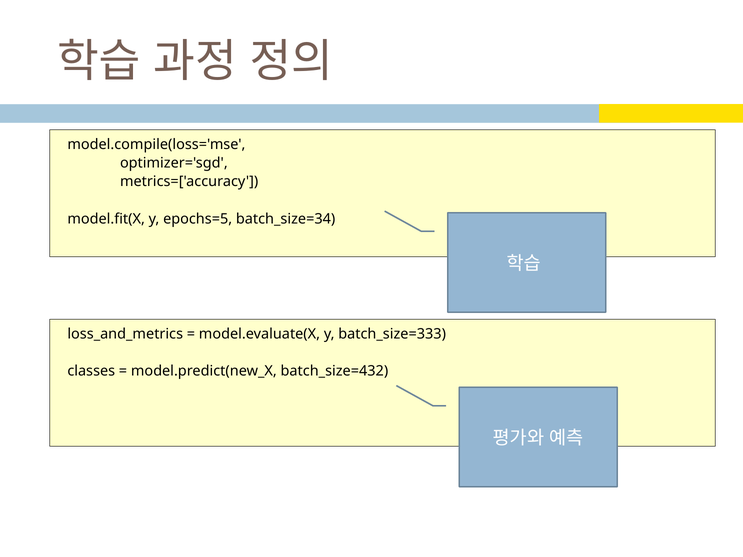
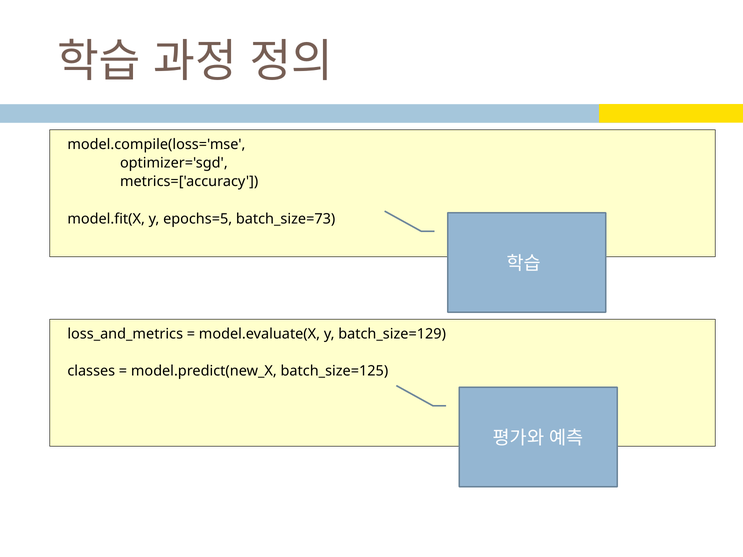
batch_size=34: batch_size=34 -> batch_size=73 (286, 219)
batch_size=333: batch_size=333 -> batch_size=129 (392, 334)
batch_size=432: batch_size=432 -> batch_size=125 (334, 371)
